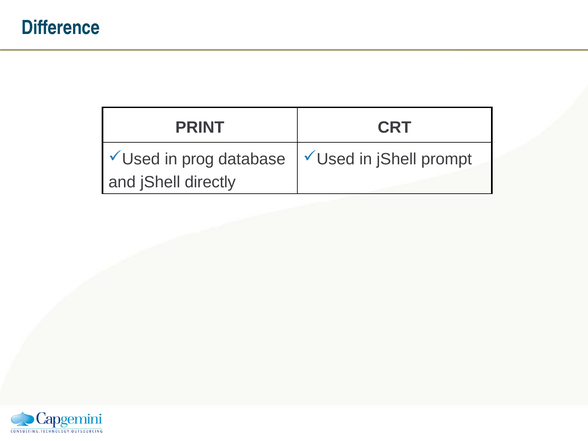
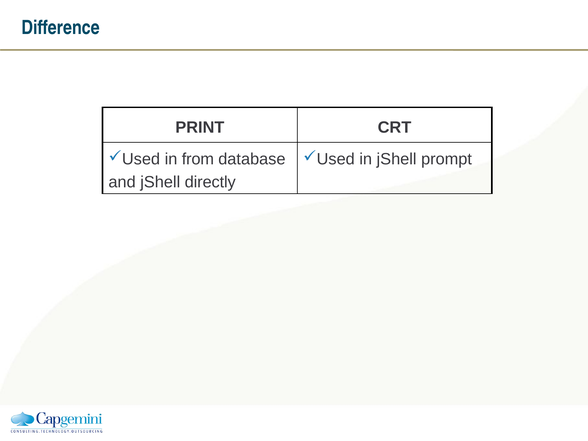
prog: prog -> from (198, 159)
